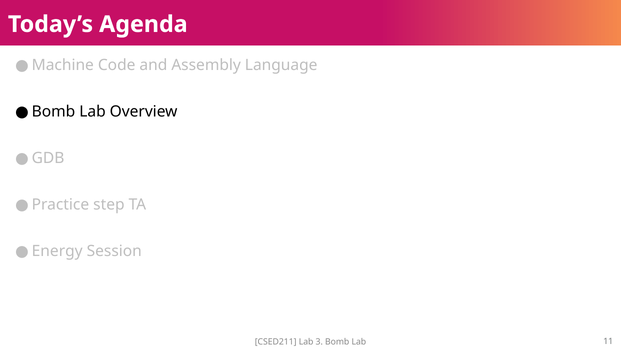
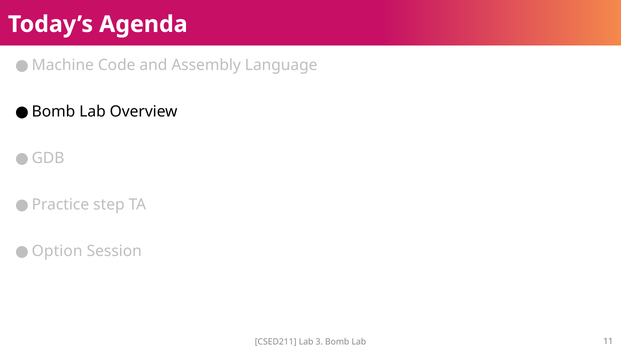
Energy: Energy -> Option (57, 251)
